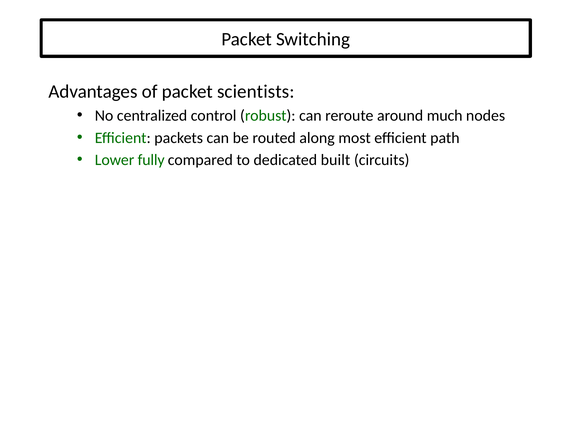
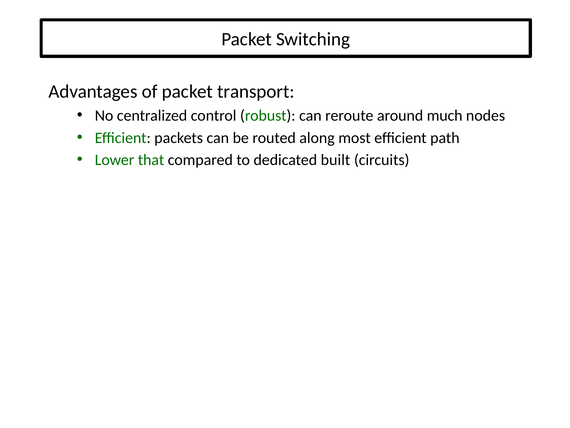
scientists: scientists -> transport (256, 92)
fully: fully -> that (151, 160)
